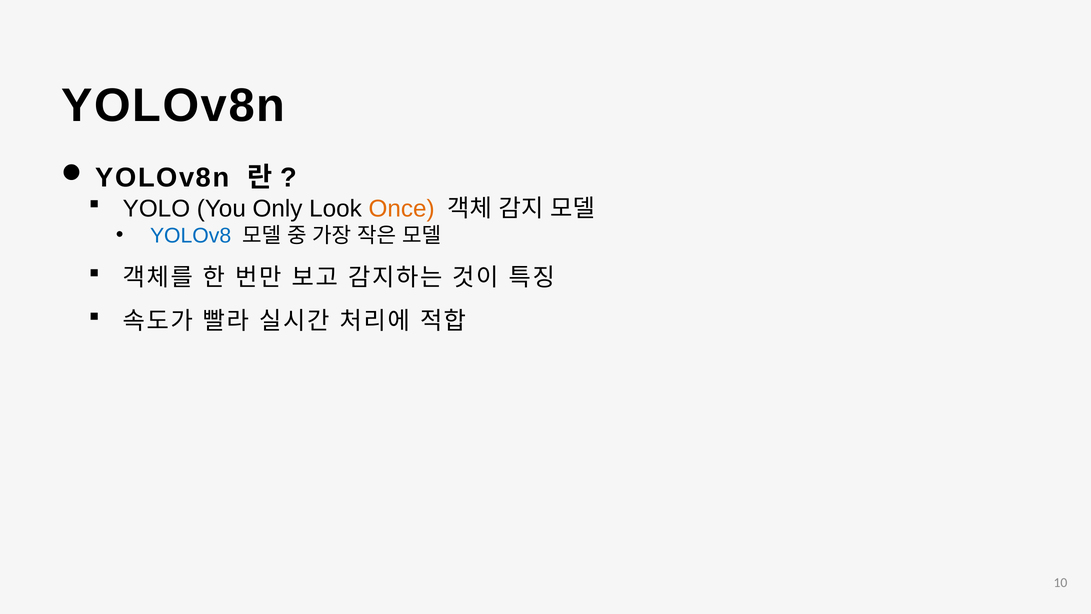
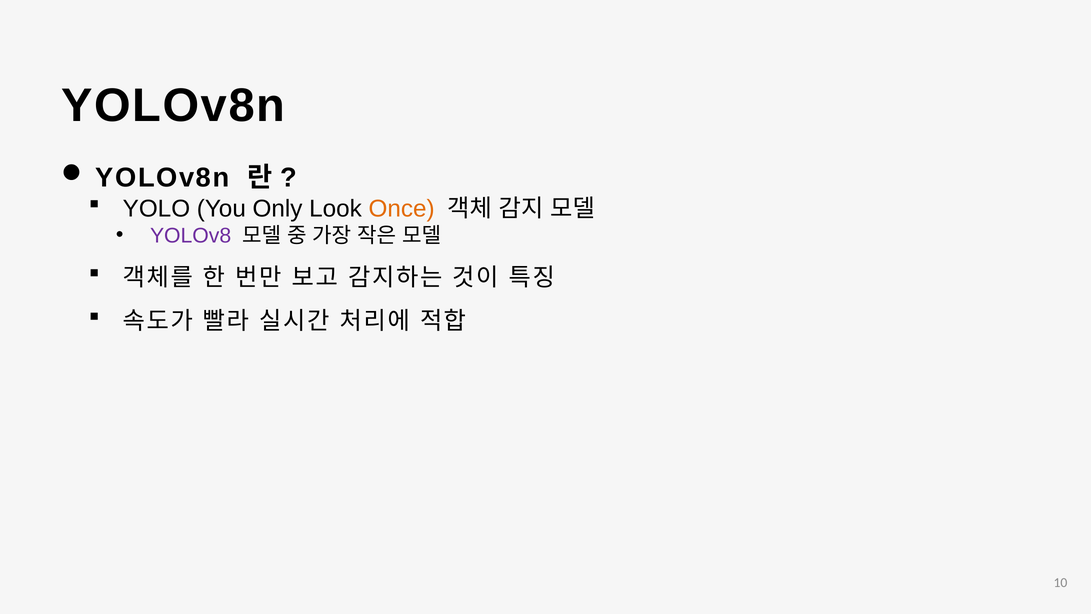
YOLOv8 colour: blue -> purple (191, 236)
